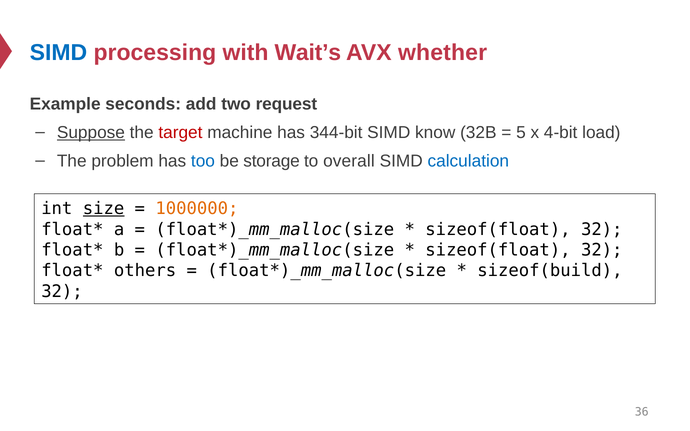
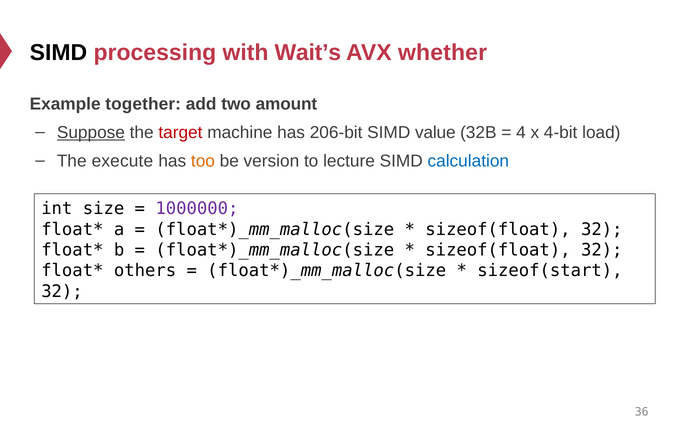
SIMD colour: blue -> black (58, 53)
seconds: seconds -> together (143, 104)
request: request -> amount (286, 104)
344-bit: 344-bit -> 206-bit (336, 133)
know: know -> value (435, 133)
5: 5 -> 4 (521, 133)
problem: problem -> execute (122, 161)
too colour: blue -> orange (203, 161)
storage: storage -> version (271, 161)
overall: overall -> lecture (349, 161)
size underline: present -> none (104, 209)
1000000 colour: orange -> purple (197, 209)
sizeof(build: sizeof(build -> sizeof(start (550, 271)
